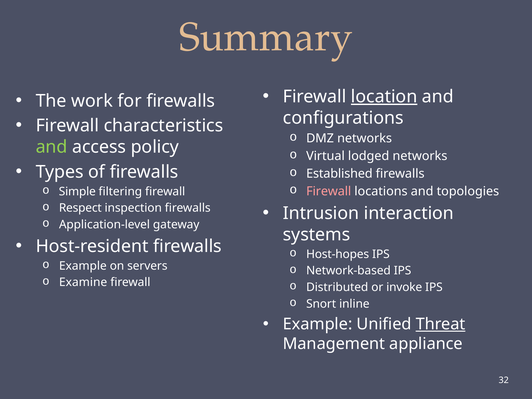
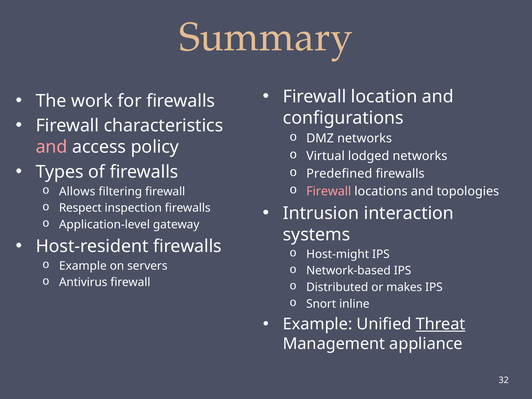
location underline: present -> none (384, 97)
and colour: light green -> pink (52, 147)
Established: Established -> Predefined (339, 174)
Simple: Simple -> Allows (77, 191)
Host-hopes: Host-hopes -> Host-might (338, 254)
Examine: Examine -> Antivirus (83, 282)
invoke: invoke -> makes (404, 287)
